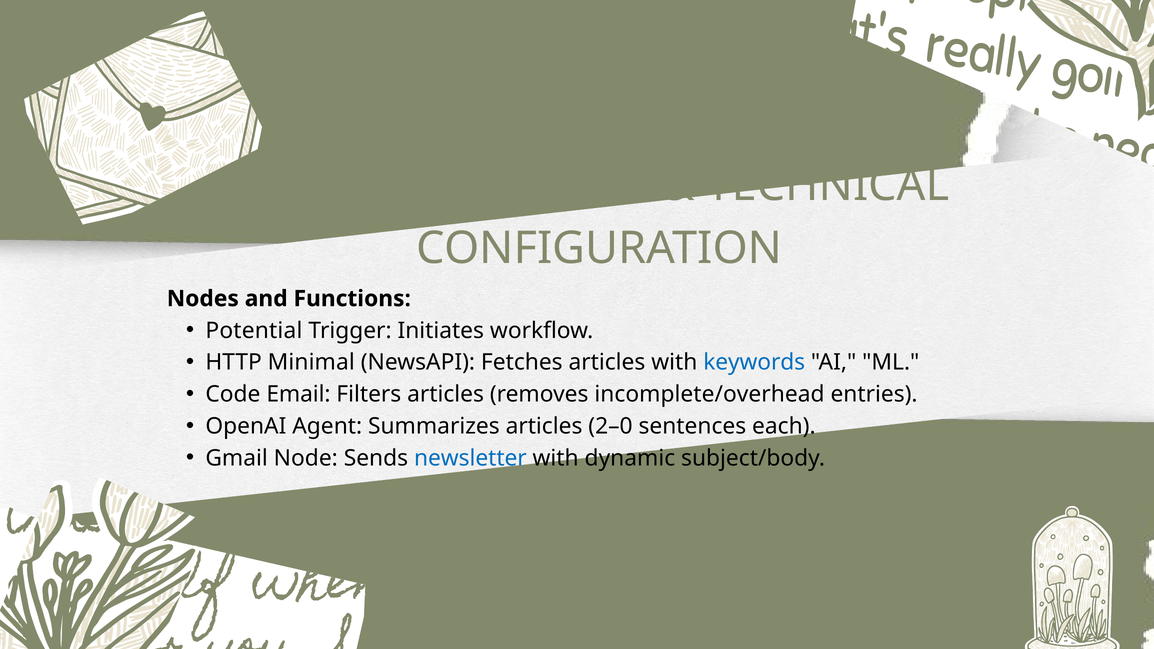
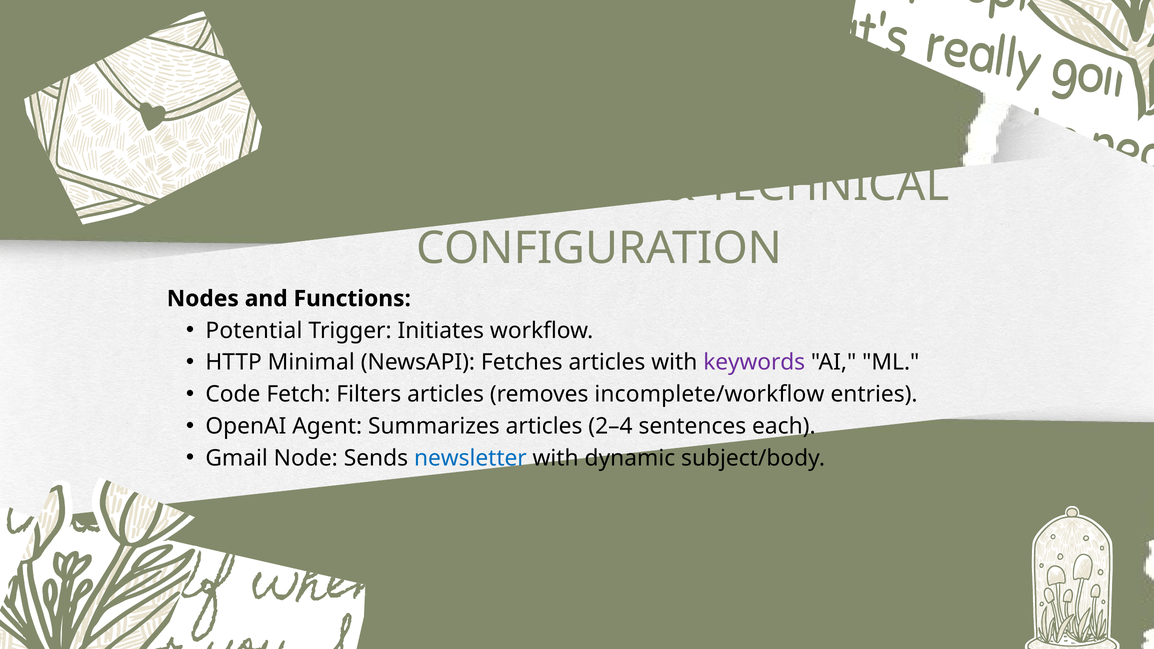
keywords colour: blue -> purple (754, 363)
Email: Email -> Fetch (298, 394)
incomplete/overhead: incomplete/overhead -> incomplete/workflow (709, 394)
2–0: 2–0 -> 2–4 (610, 426)
